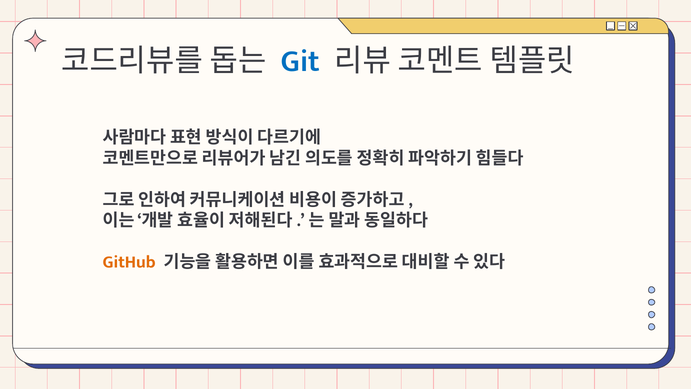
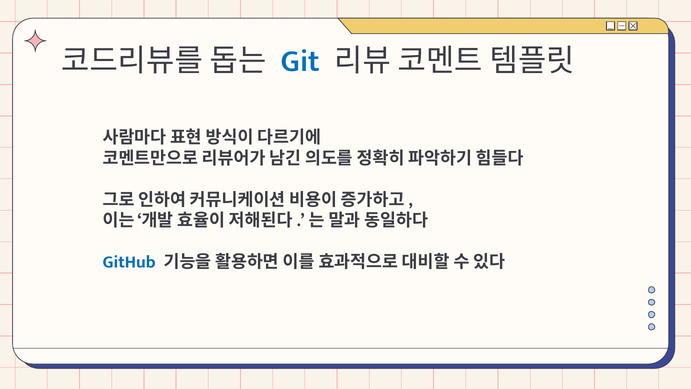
GitHub colour: orange -> blue (129, 262)
